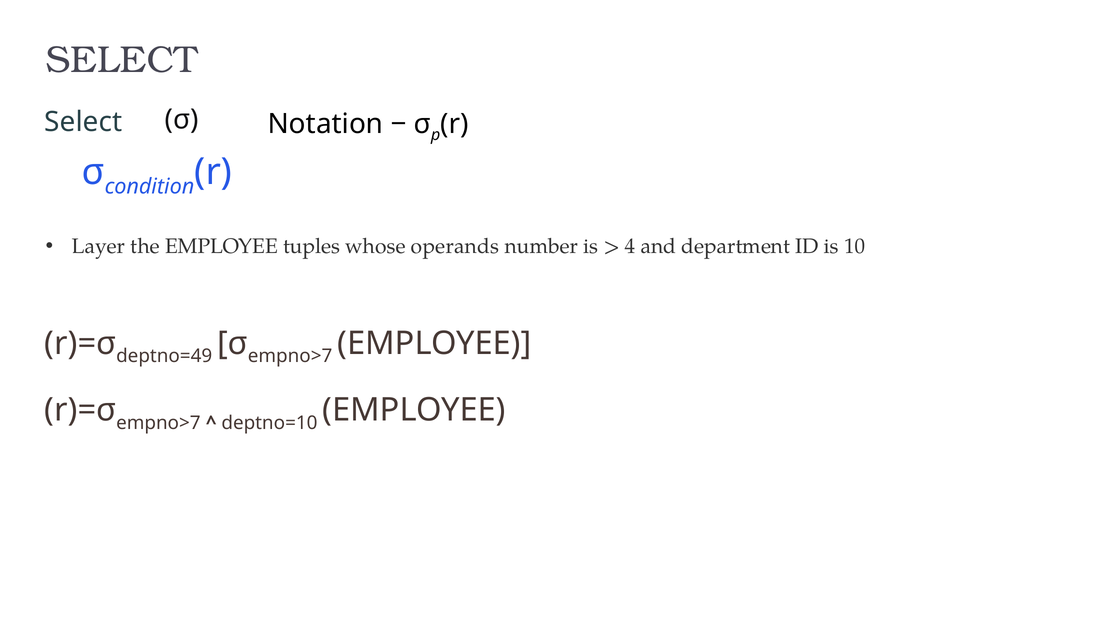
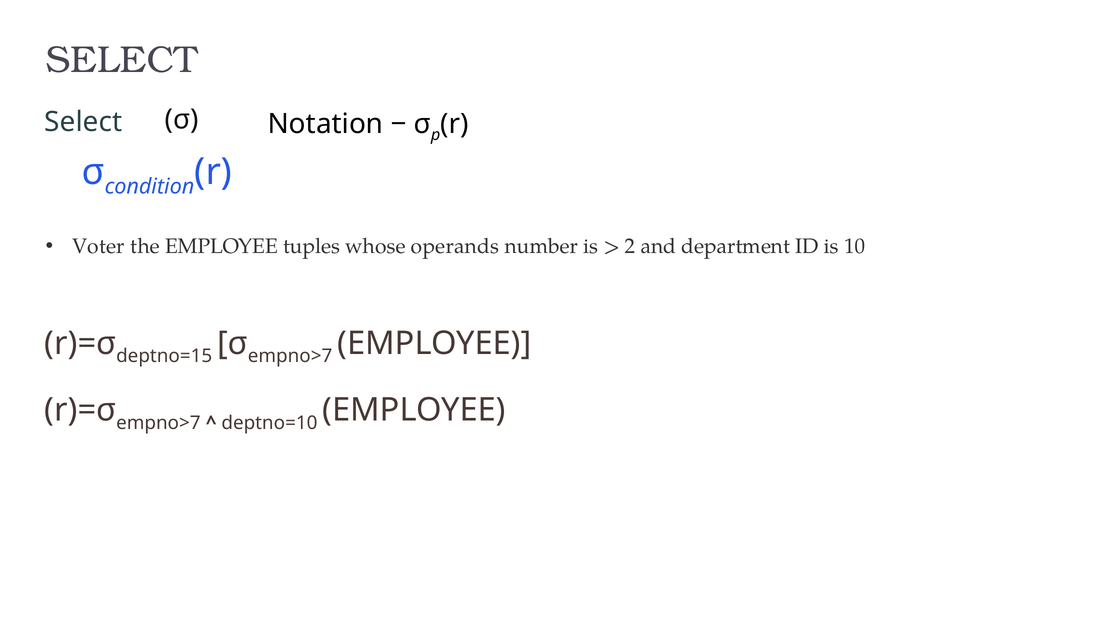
Layer: Layer -> Voter (98, 246)
4: 4 -> 2 (630, 246)
deptno=49: deptno=49 -> deptno=15 (164, 356)
